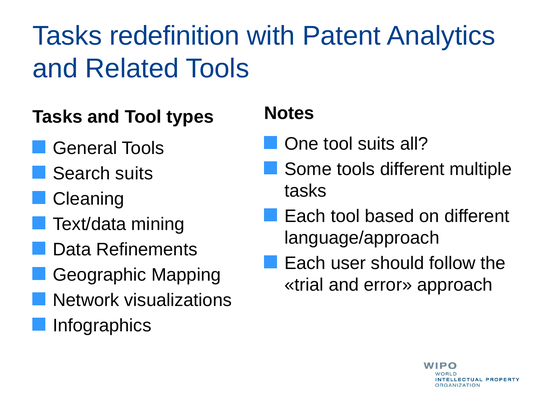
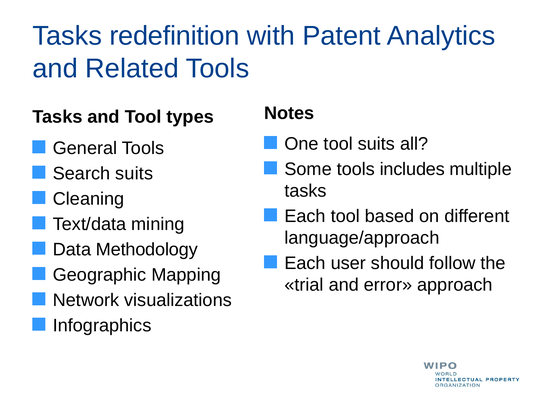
tools different: different -> includes (412, 169)
Refinements: Refinements -> Methodology (147, 250)
